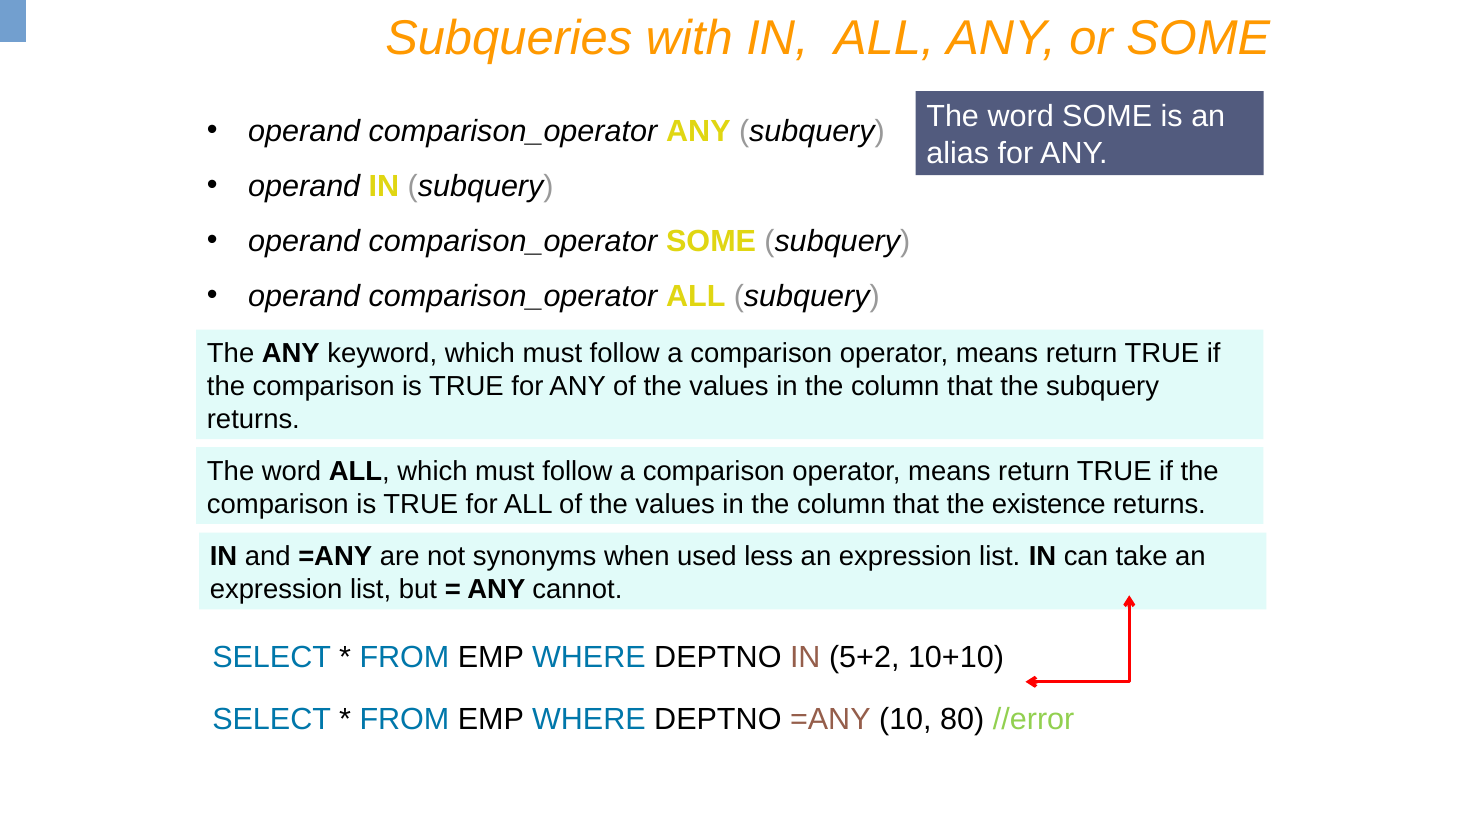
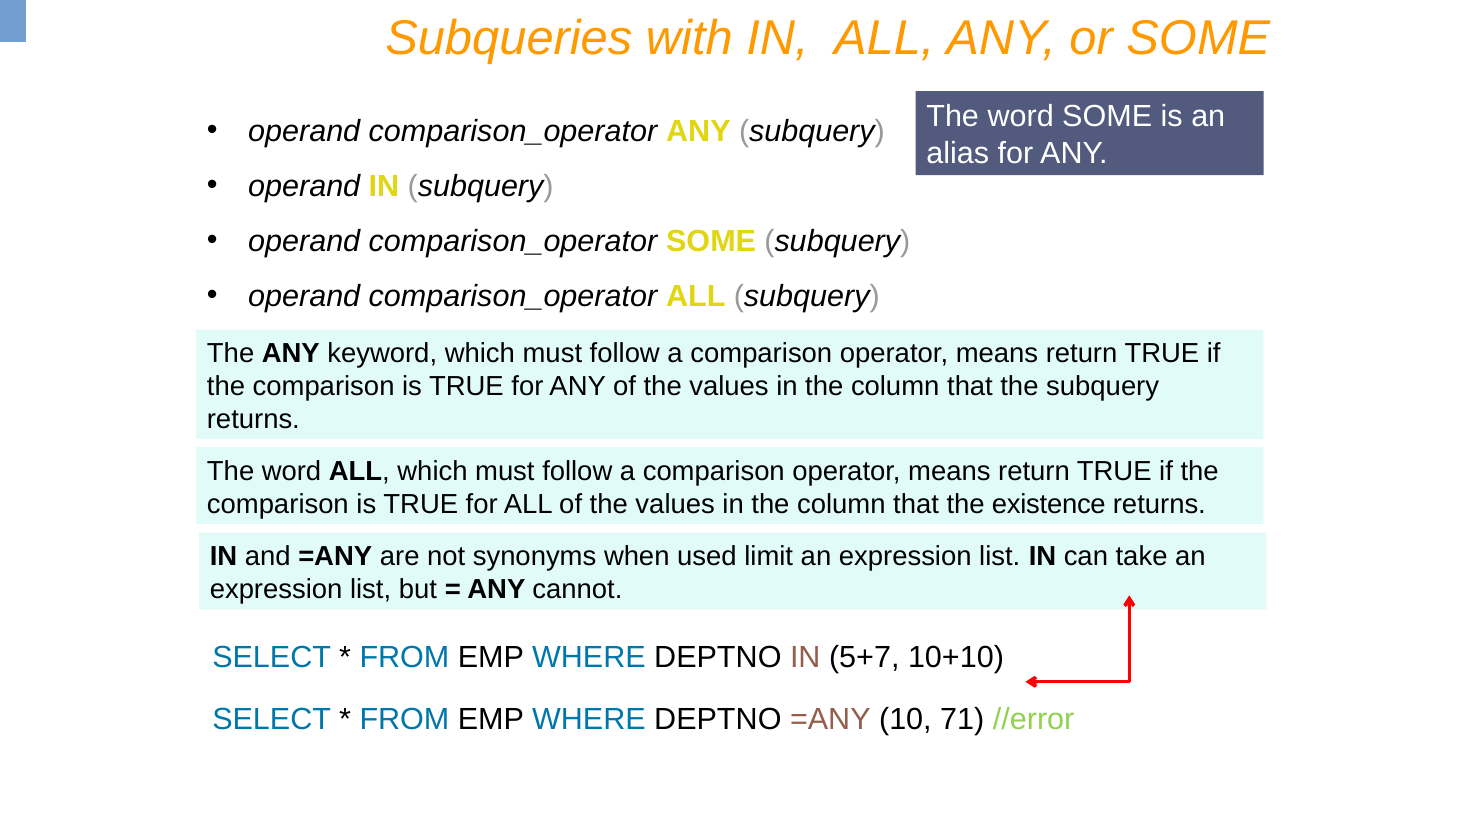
less: less -> limit (769, 557)
5+2: 5+2 -> 5+7 (864, 658)
80: 80 -> 71 (962, 719)
